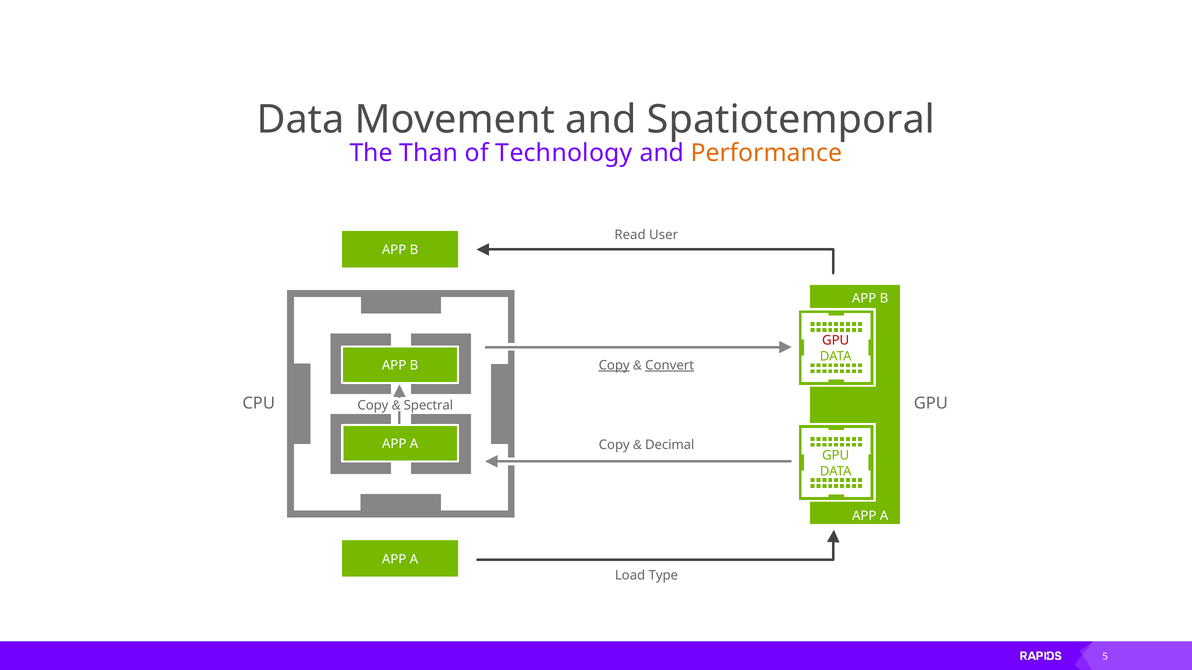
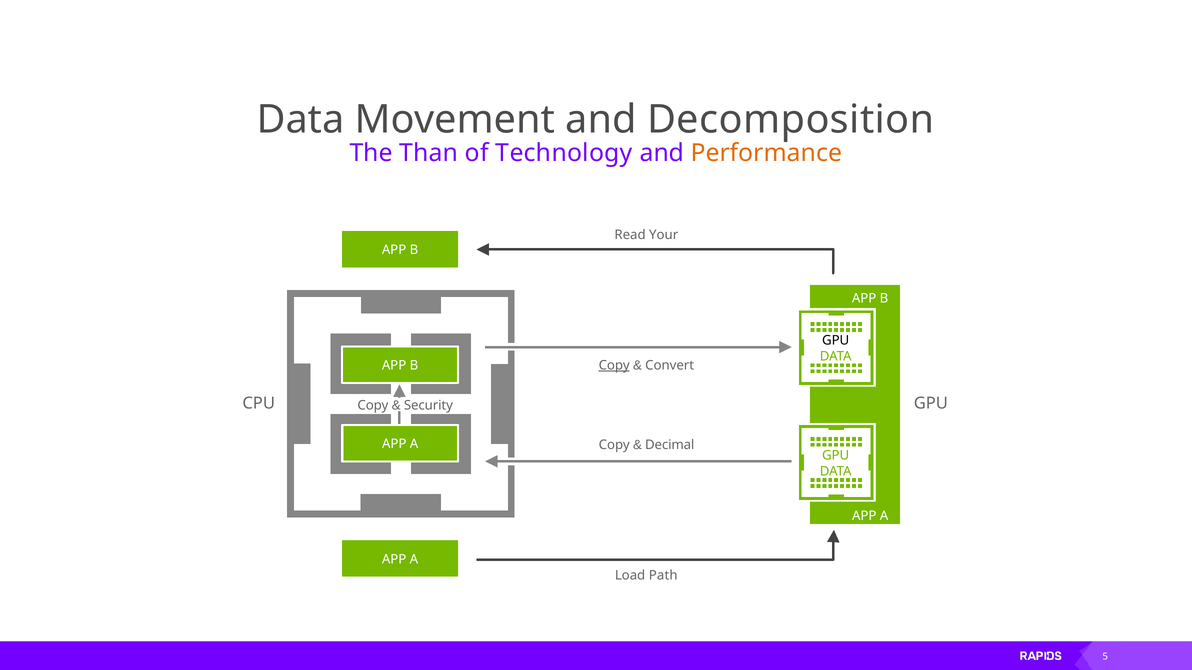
Spatiotemporal: Spatiotemporal -> Decomposition (791, 120)
User: User -> Your (664, 235)
GPU colour: red -> black (836, 341)
Convert underline: present -> none (670, 366)
Spectral: Spectral -> Security (428, 406)
Type: Type -> Path (663, 576)
